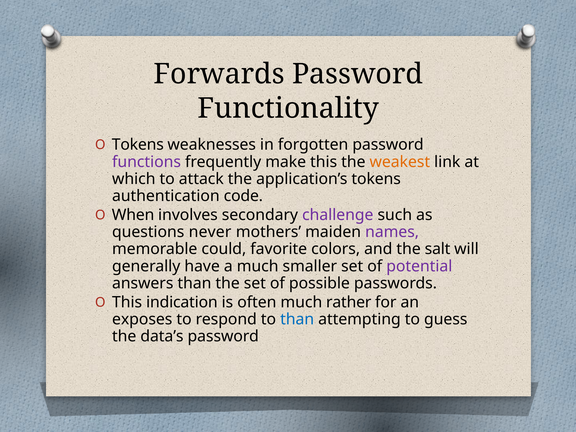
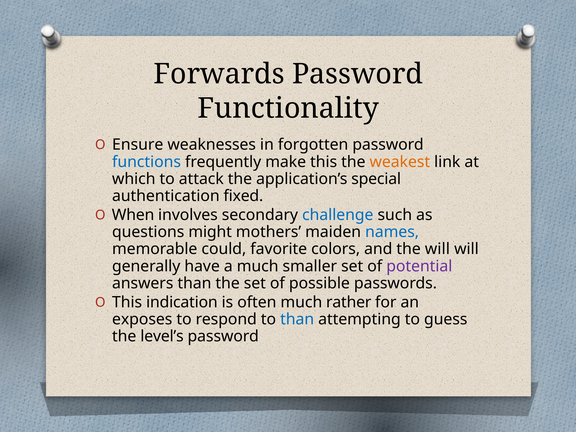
Tokens: Tokens -> Ensure (138, 145)
functions colour: purple -> blue (147, 162)
application’s tokens: tokens -> special (376, 179)
code: code -> fixed (243, 196)
challenge colour: purple -> blue (338, 215)
never: never -> might (210, 232)
names colour: purple -> blue (392, 232)
the salt: salt -> will (437, 249)
data’s: data’s -> level’s (162, 336)
